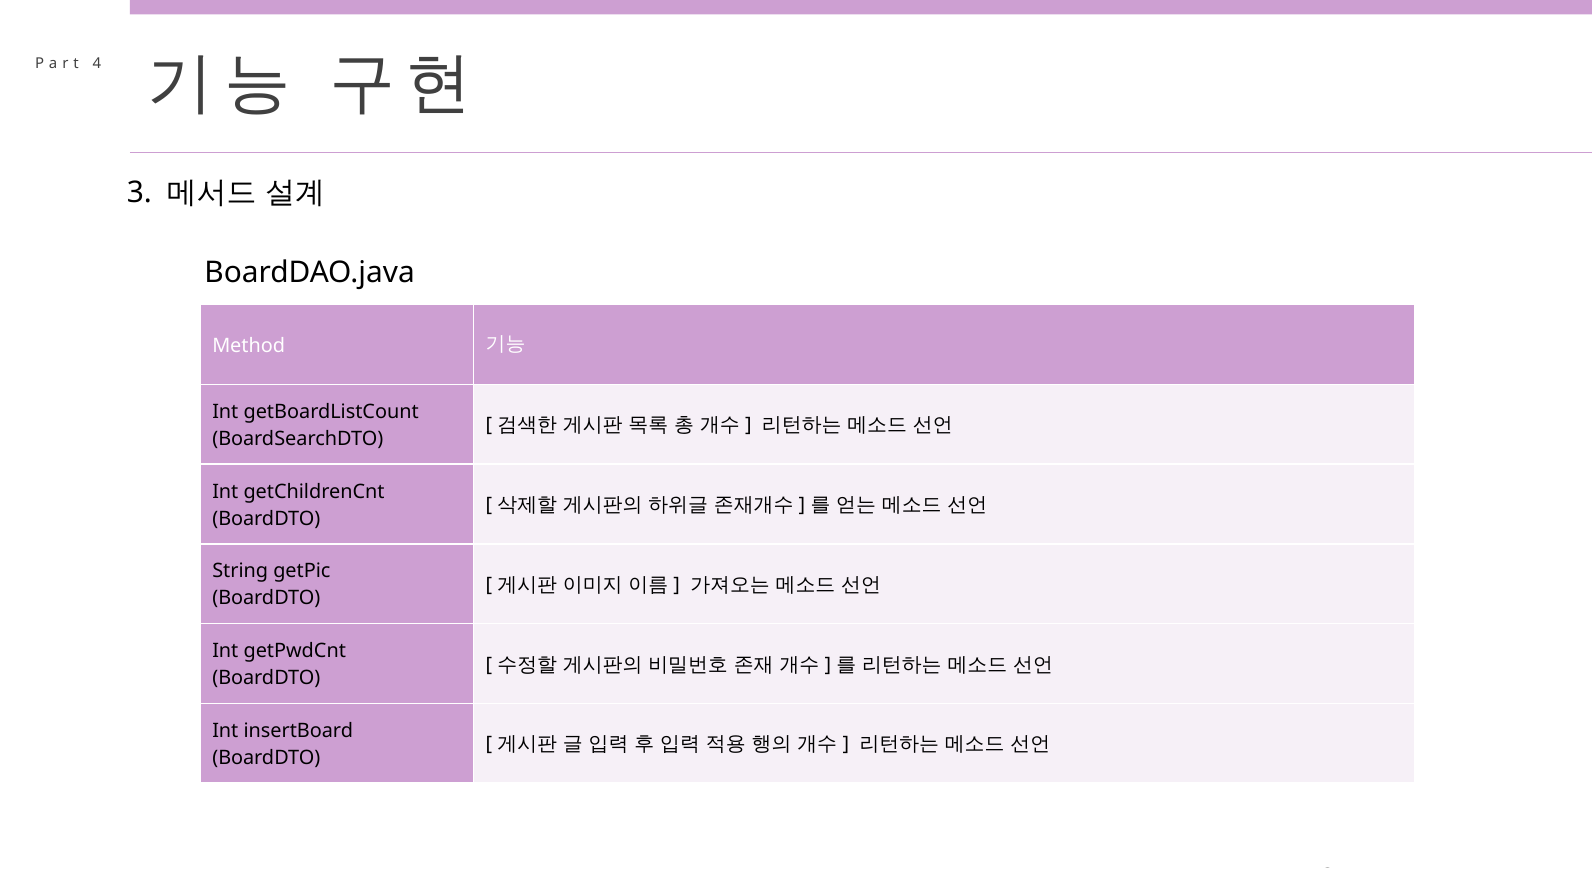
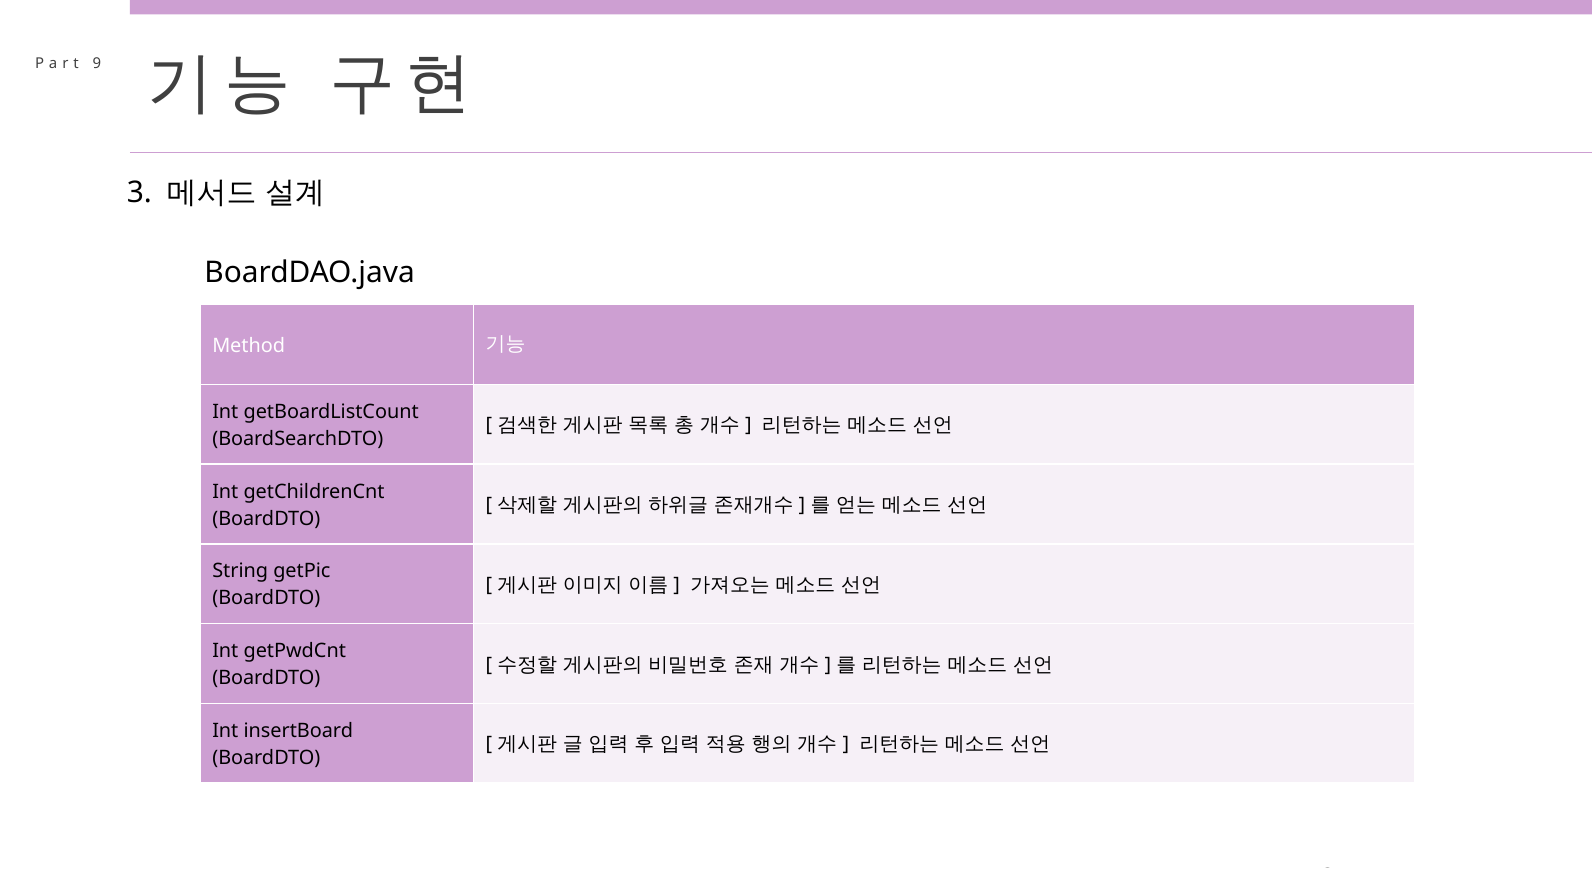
4: 4 -> 9 (97, 63)
